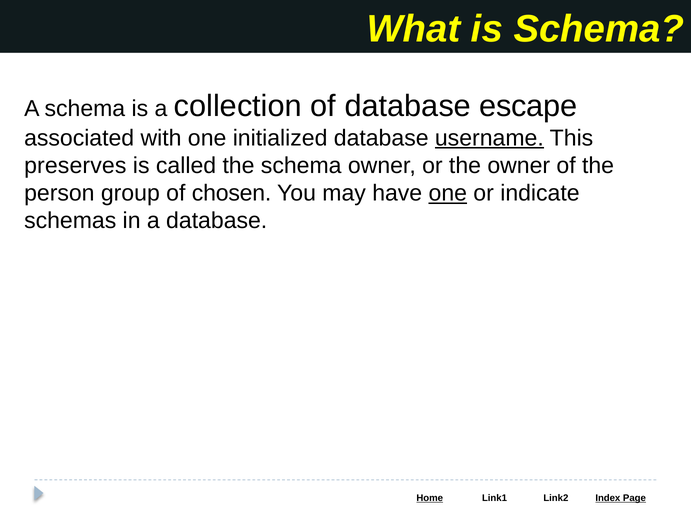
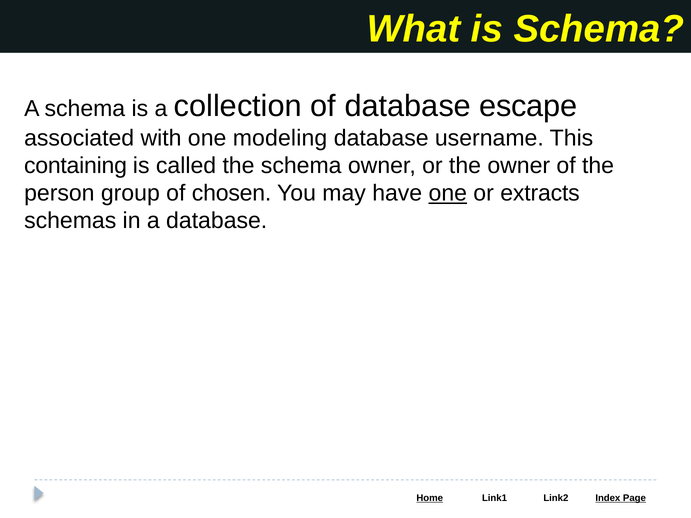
initialized: initialized -> modeling (280, 138)
username underline: present -> none (489, 138)
preserves: preserves -> containing (75, 166)
indicate: indicate -> extracts (540, 193)
